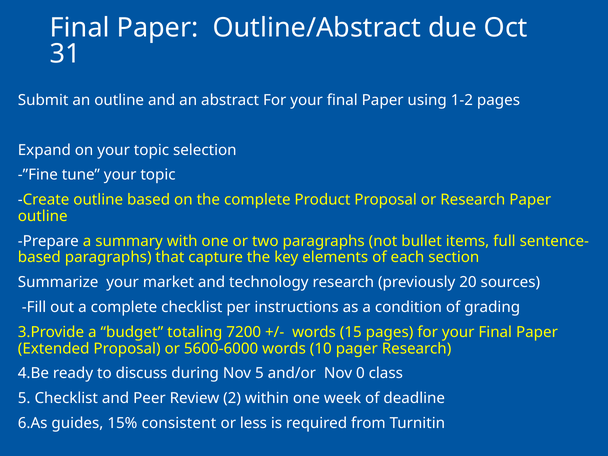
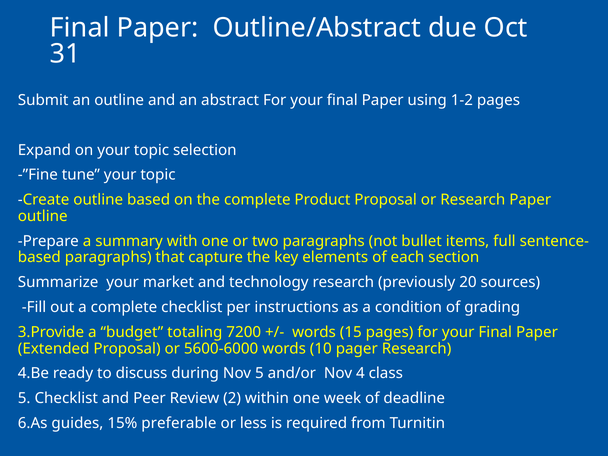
0: 0 -> 4 (360, 373)
consistent: consistent -> preferable (179, 423)
